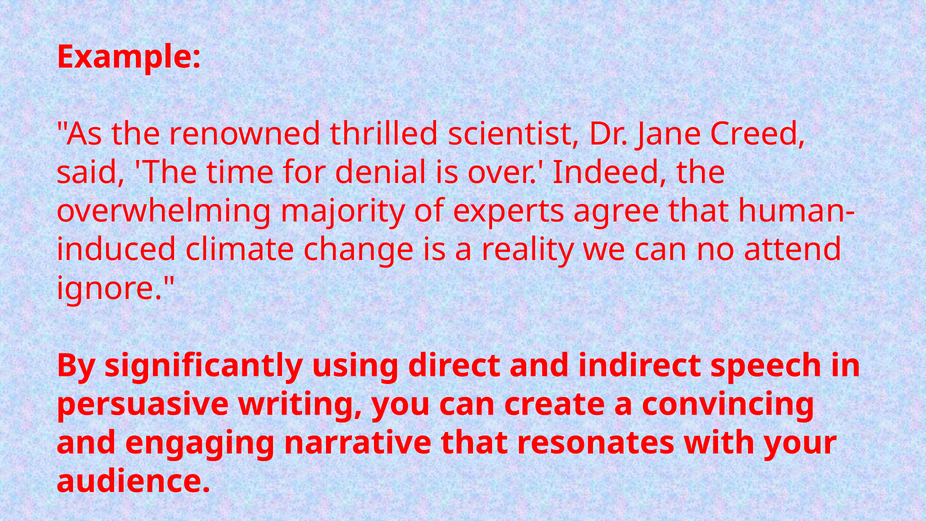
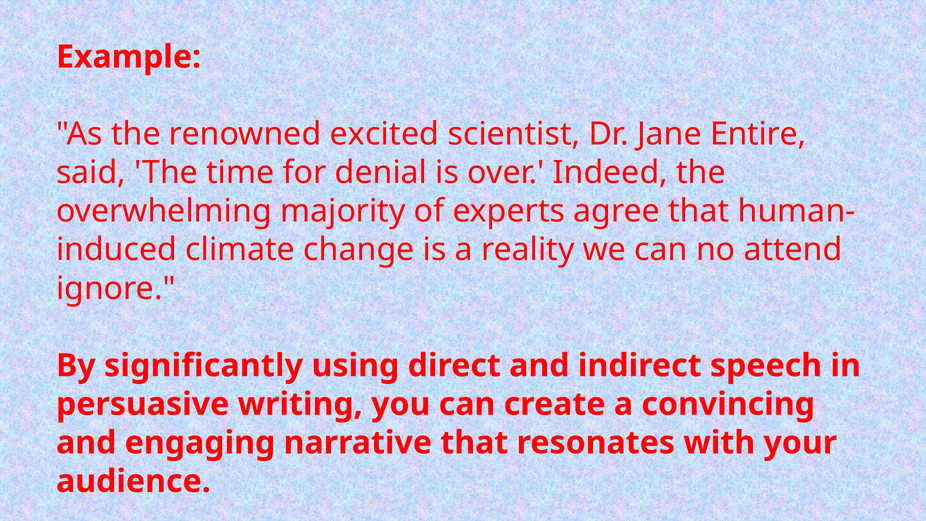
thrilled: thrilled -> excited (384, 134)
Creed: Creed -> Entire (758, 134)
